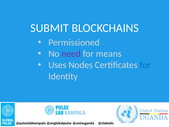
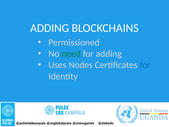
SUBMIT: SUBMIT -> ADDING (50, 28)
need colour: purple -> green (71, 54)
for means: means -> adding (109, 54)
